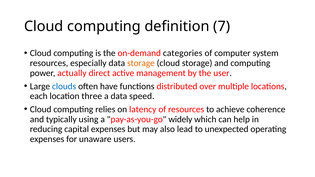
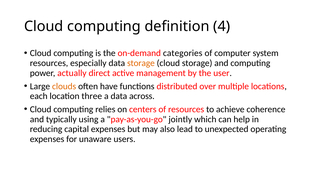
7: 7 -> 4 (222, 26)
clouds colour: blue -> orange (64, 86)
speed: speed -> across (142, 96)
latency: latency -> centers (143, 109)
widely: widely -> jointly (180, 119)
